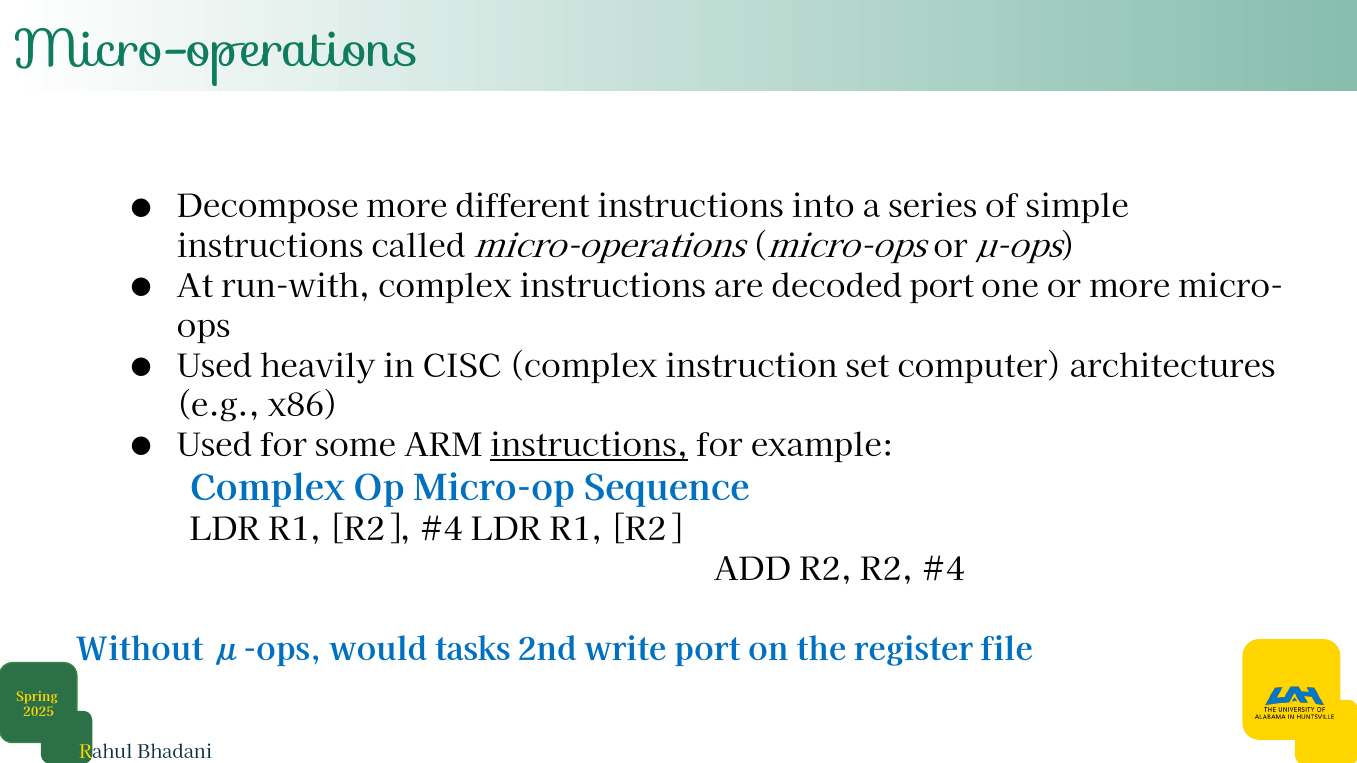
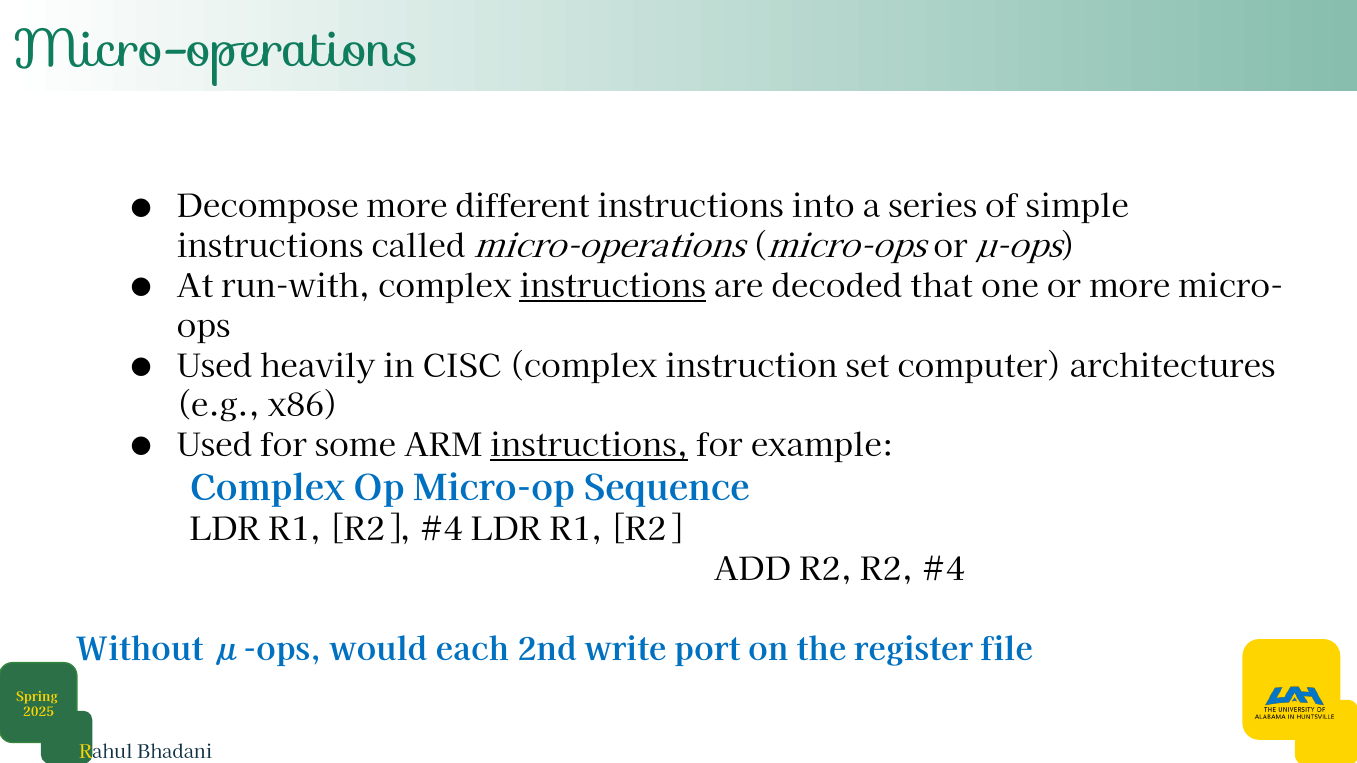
instructions underline: none -> present (613, 287)
decoded port: port -> that (941, 287)
tasks: tasks -> each (472, 650)
